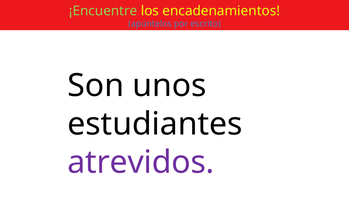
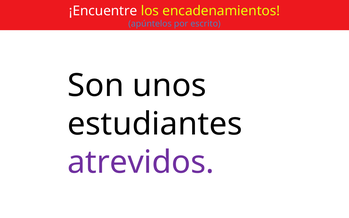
¡Encuentre colour: light green -> white (103, 11)
